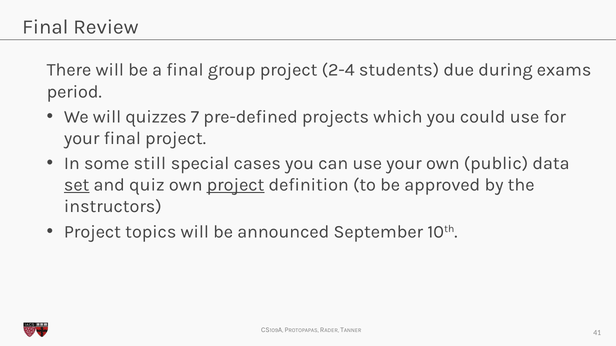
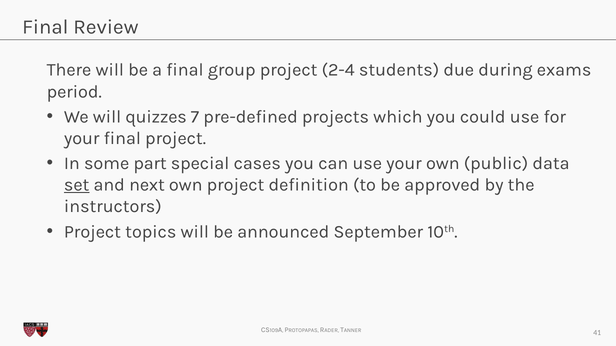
still: still -> part (150, 164)
quiz: quiz -> next (147, 185)
project underline: present -> none (236, 185)
